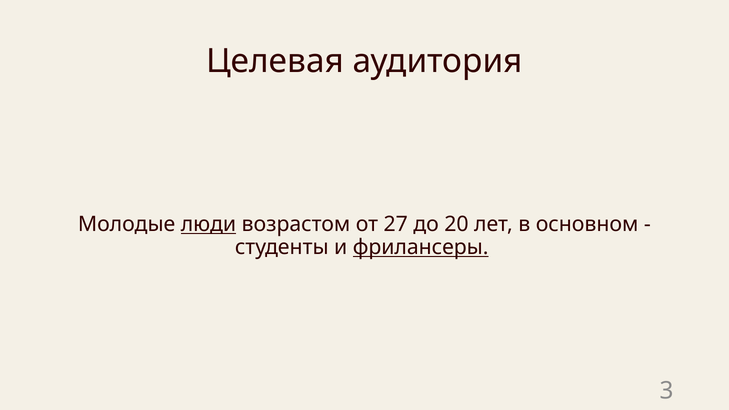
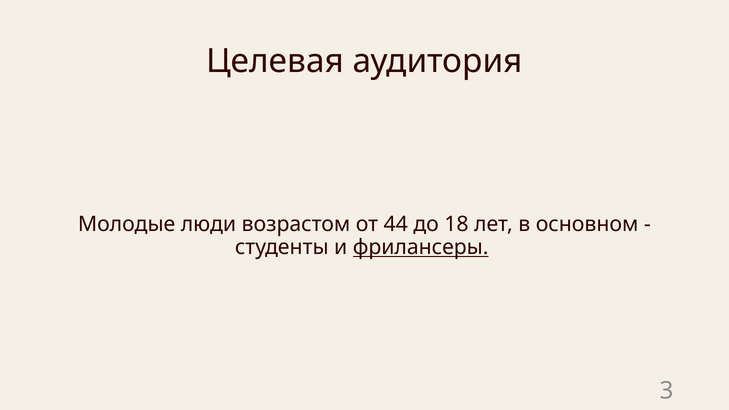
люди underline: present -> none (208, 224)
27: 27 -> 44 (396, 224)
20: 20 -> 18 (457, 224)
